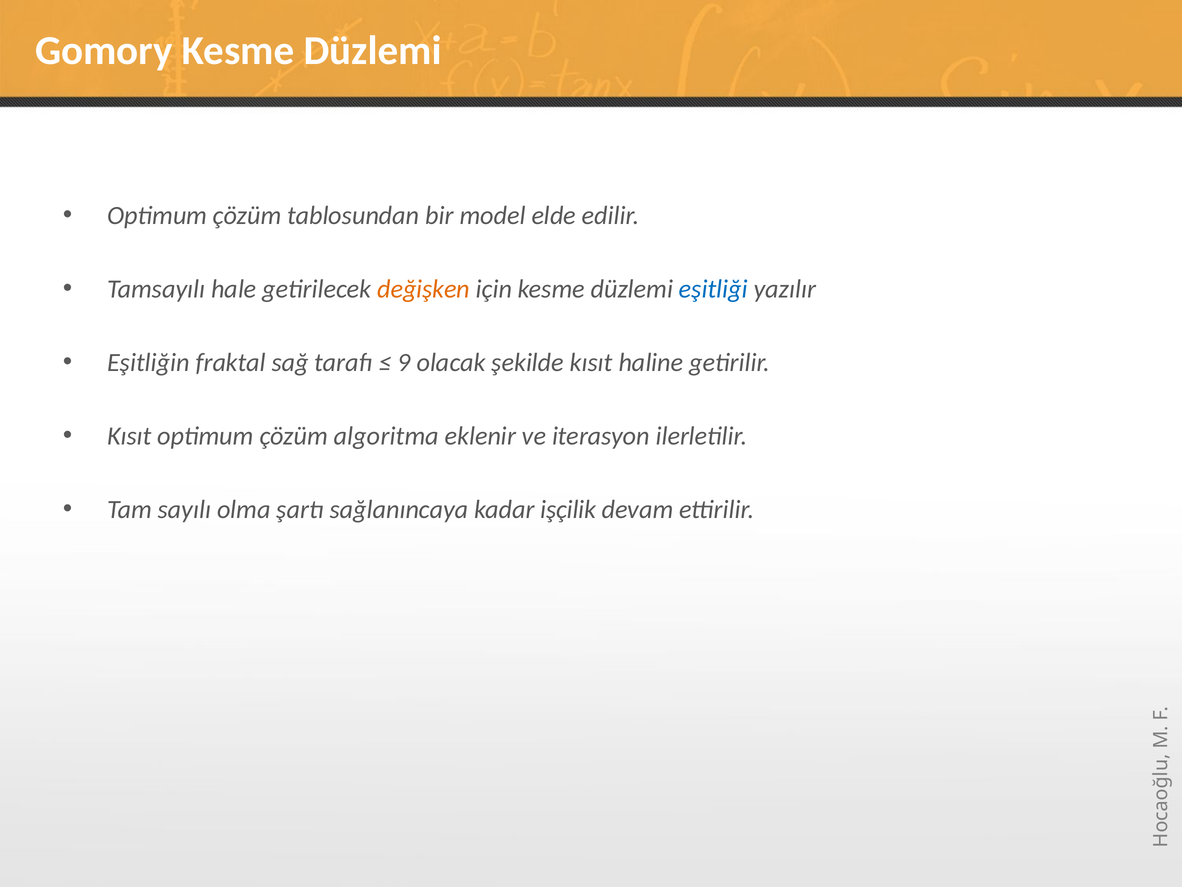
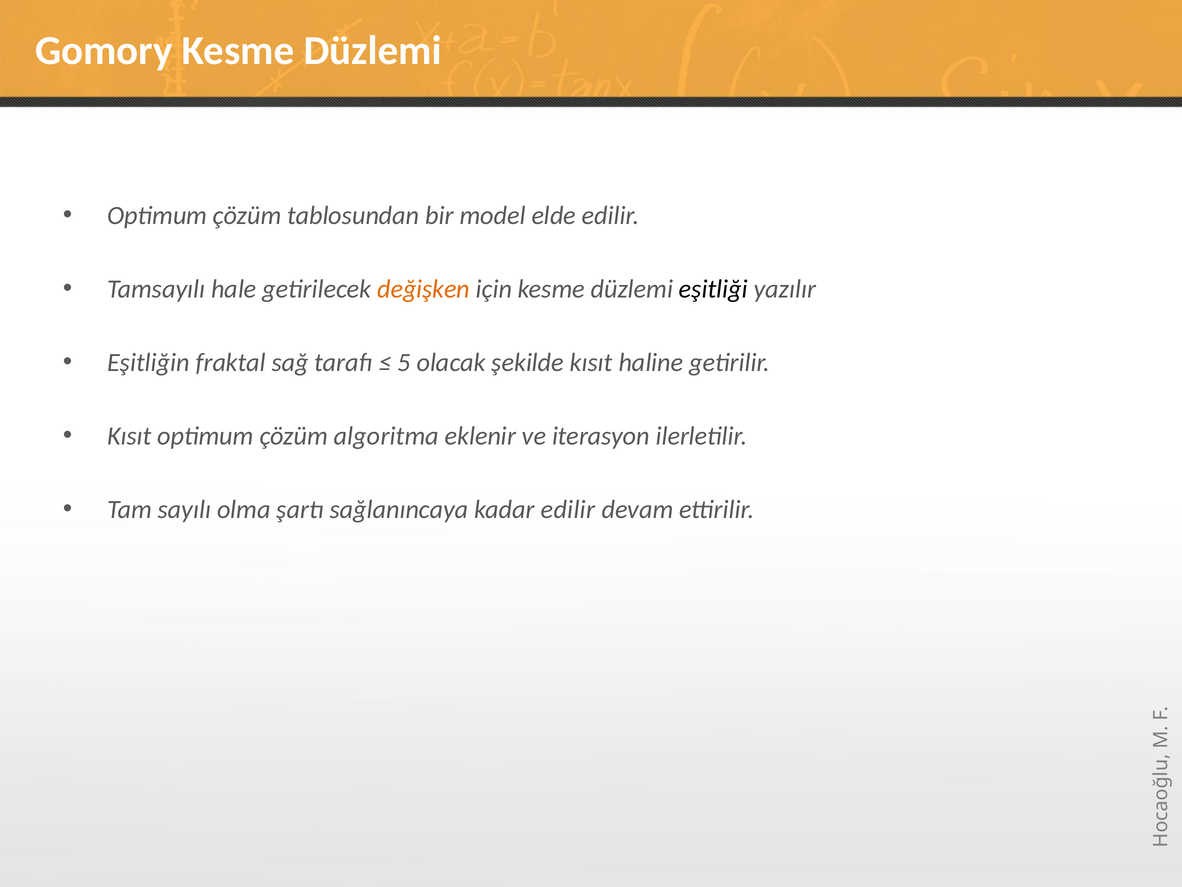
eşitliği colour: blue -> black (713, 289)
9: 9 -> 5 (404, 362)
kadar işçilik: işçilik -> edilir (568, 510)
